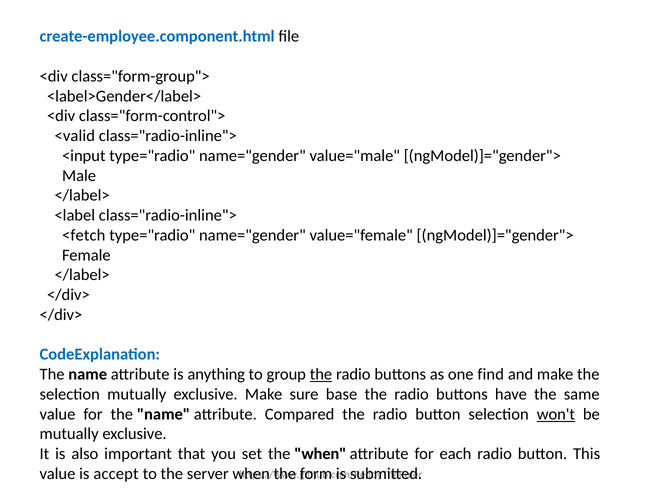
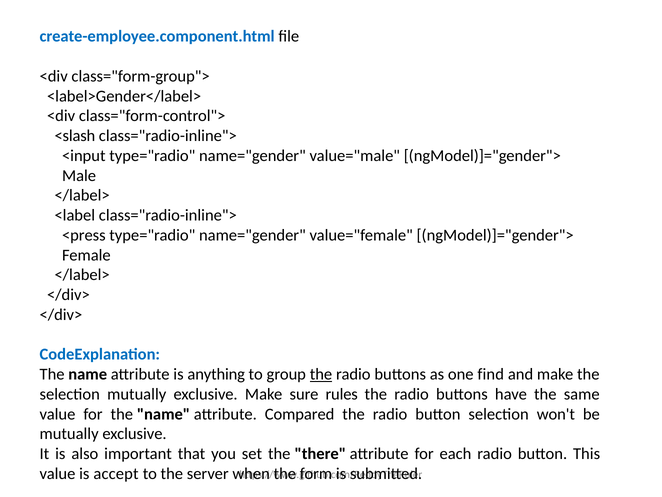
<valid: <valid -> <slash (75, 136)
<fetch: <fetch -> <press (84, 235)
base: base -> rules (342, 394)
won't underline: present -> none (556, 414)
the when: when -> there (320, 453)
